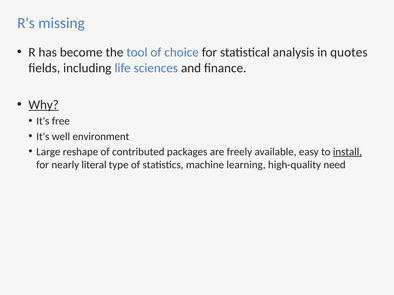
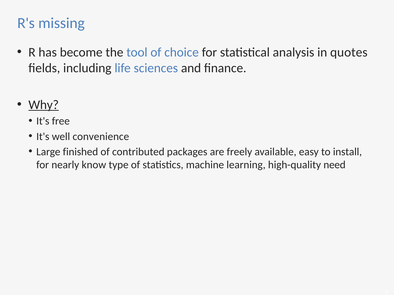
environment: environment -> convenience (101, 137)
reshape: reshape -> finished (80, 152)
install underline: present -> none (347, 152)
literal: literal -> know (94, 165)
